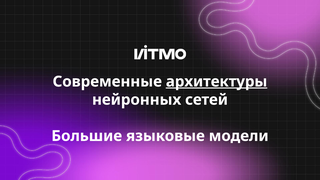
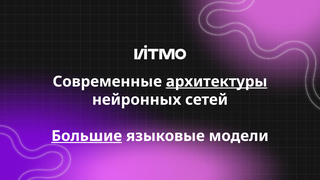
Большие underline: none -> present (87, 136)
